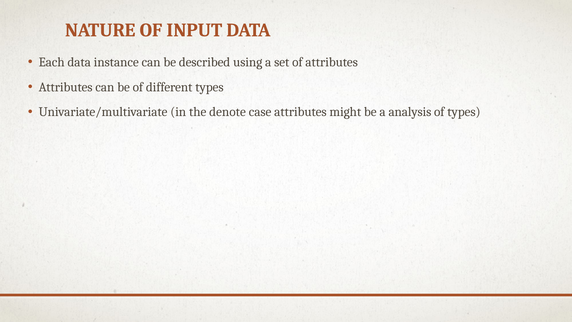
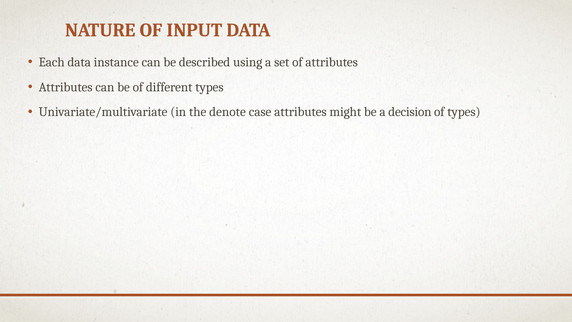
analysis: analysis -> decision (410, 112)
